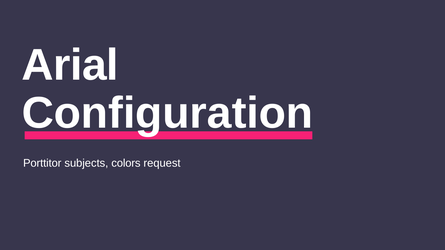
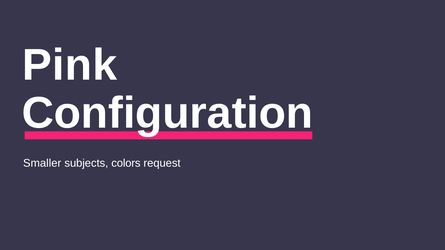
Arial: Arial -> Pink (70, 65)
Porttitor: Porttitor -> Smaller (42, 163)
